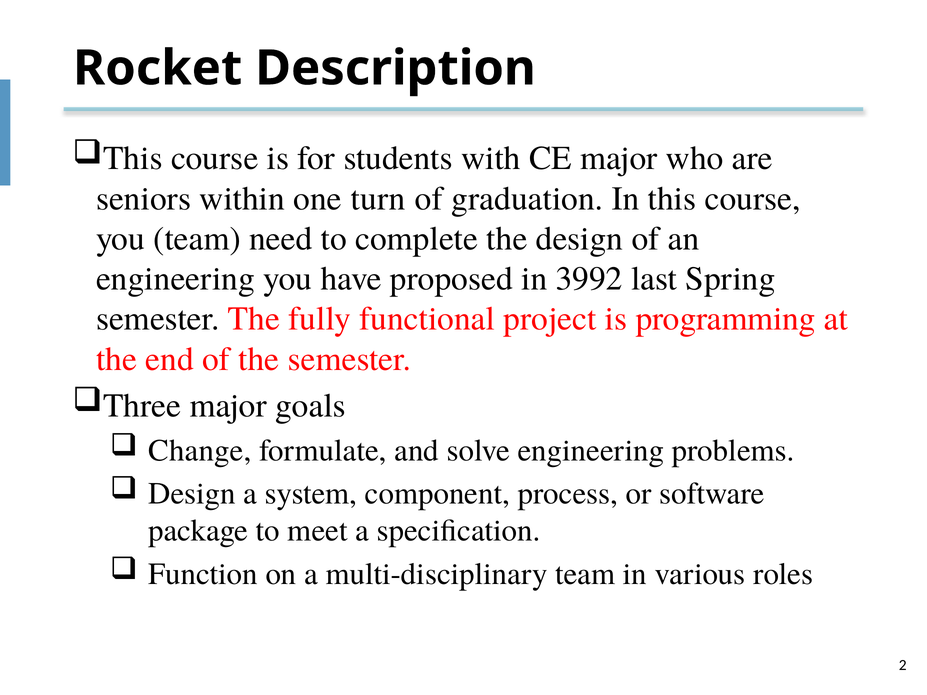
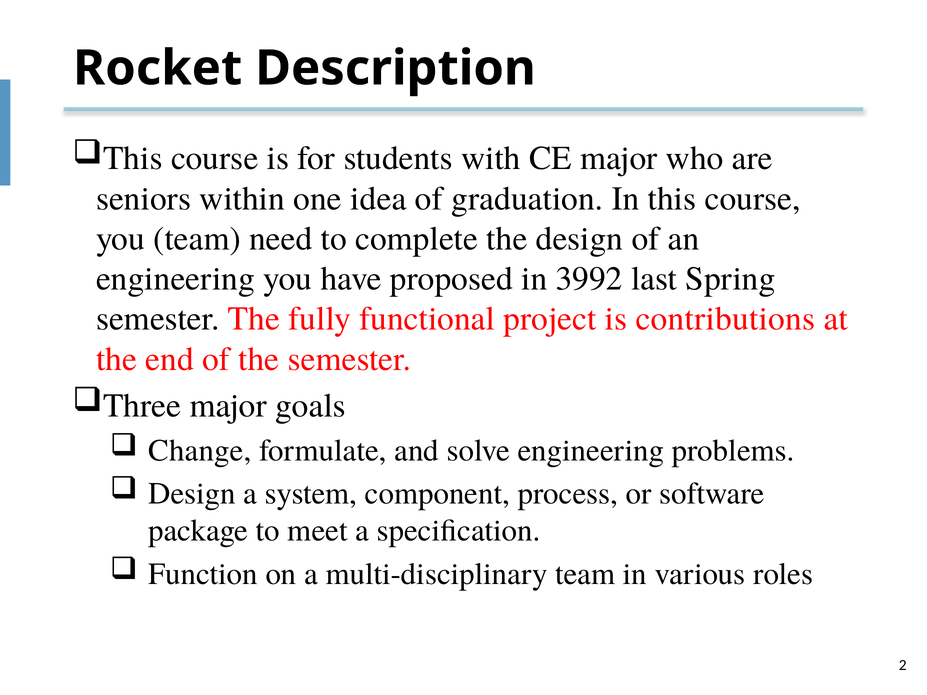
turn: turn -> idea (378, 199)
programming: programming -> contributions (725, 319)
